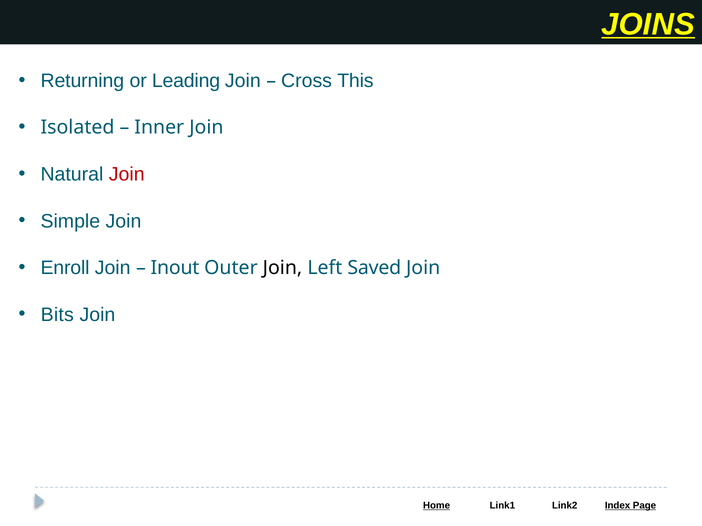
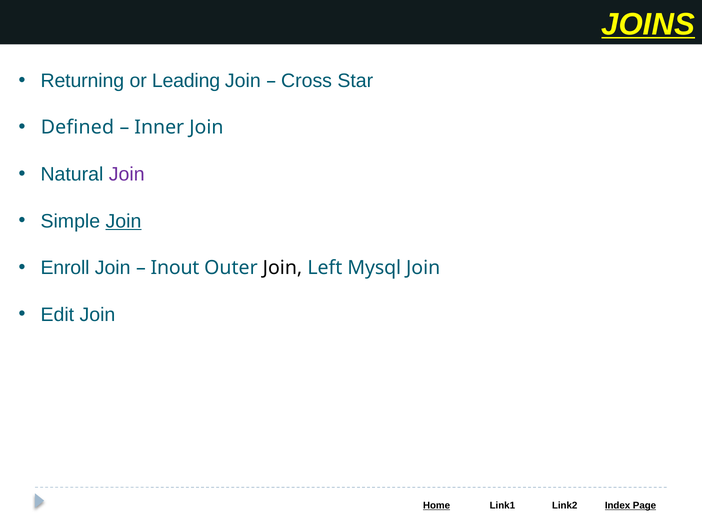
This: This -> Star (355, 81)
Isolated: Isolated -> Defined (77, 128)
Join colour: red -> purple (127, 175)
Join underline: none -> present (123, 221)
Saved: Saved -> Mysql (374, 268)
Bits: Bits -> Edit (57, 315)
